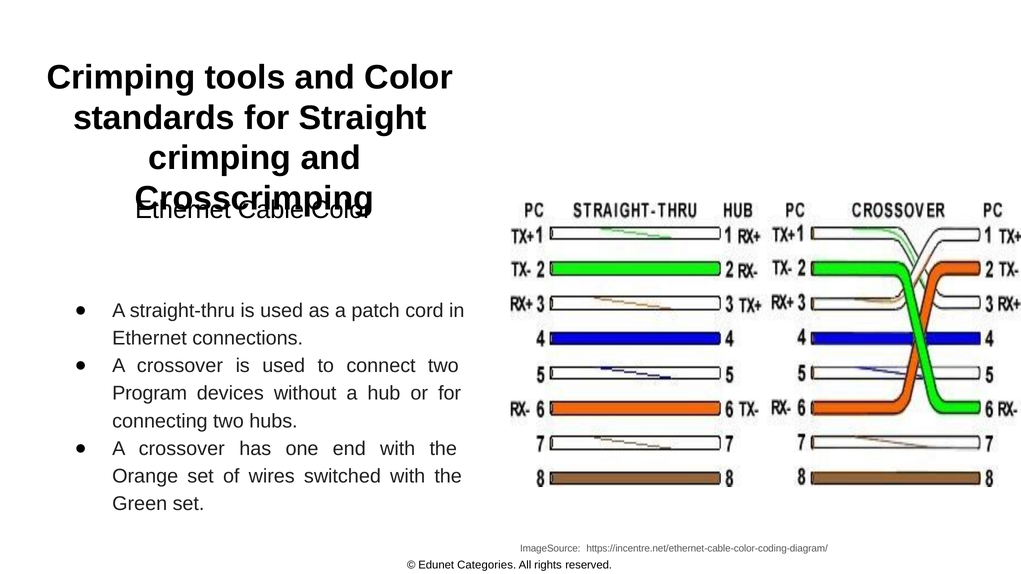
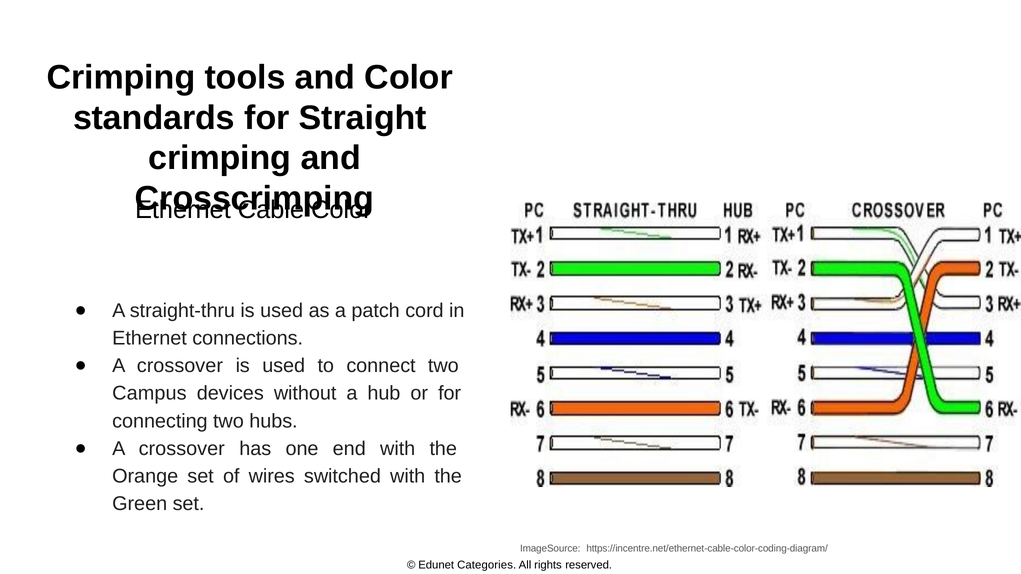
Program: Program -> Campus (149, 394)
